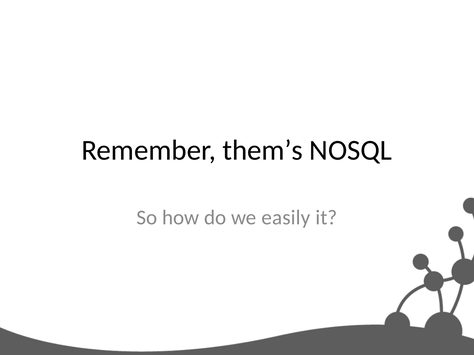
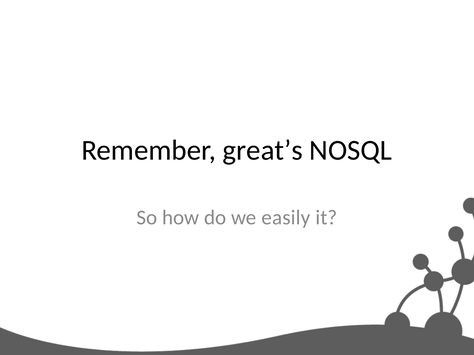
them’s: them’s -> great’s (263, 151)
